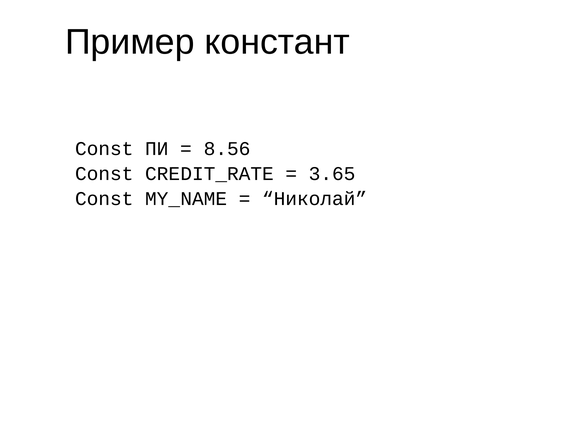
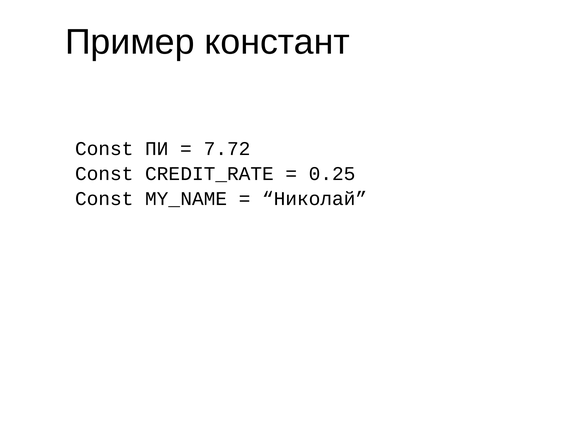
8.56: 8.56 -> 7.72 (227, 149)
3.65: 3.65 -> 0.25 (332, 174)
